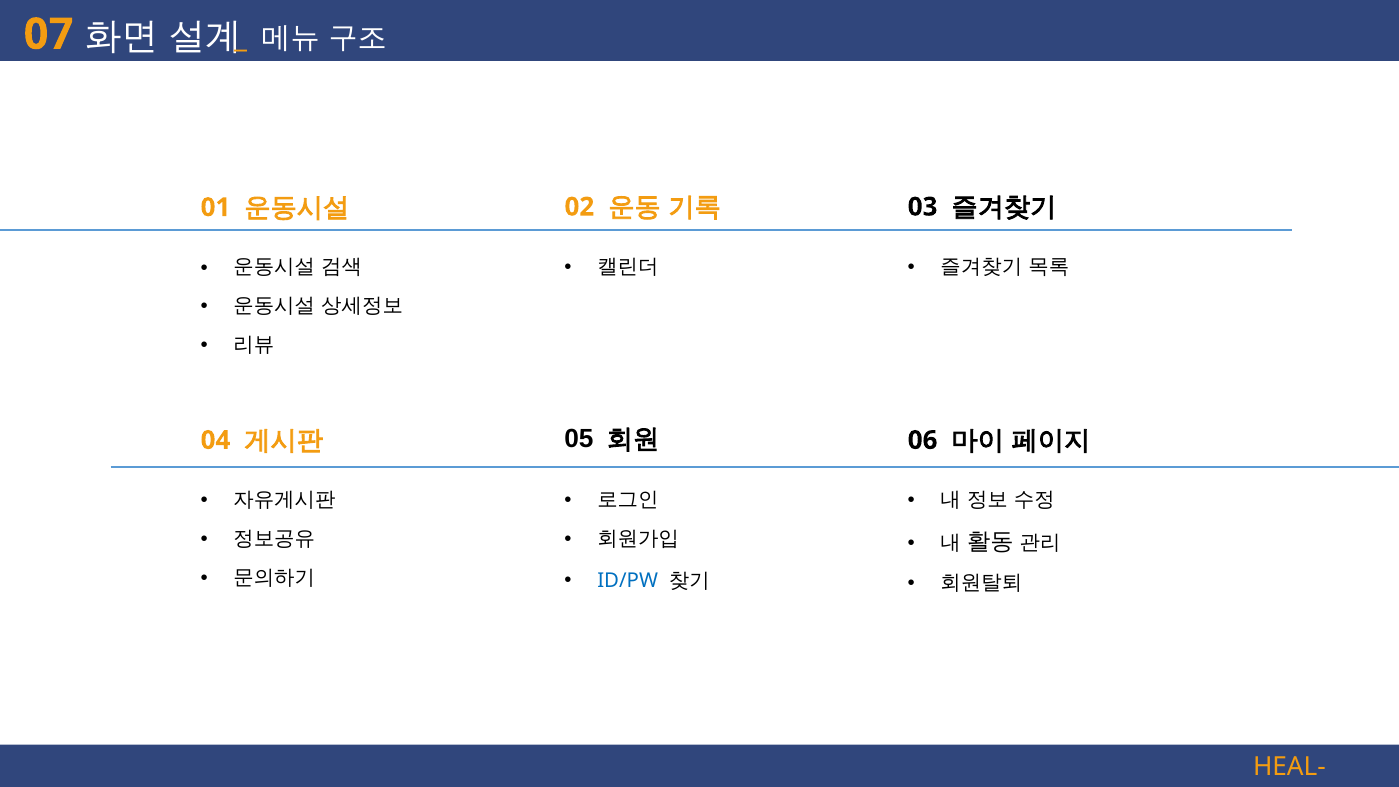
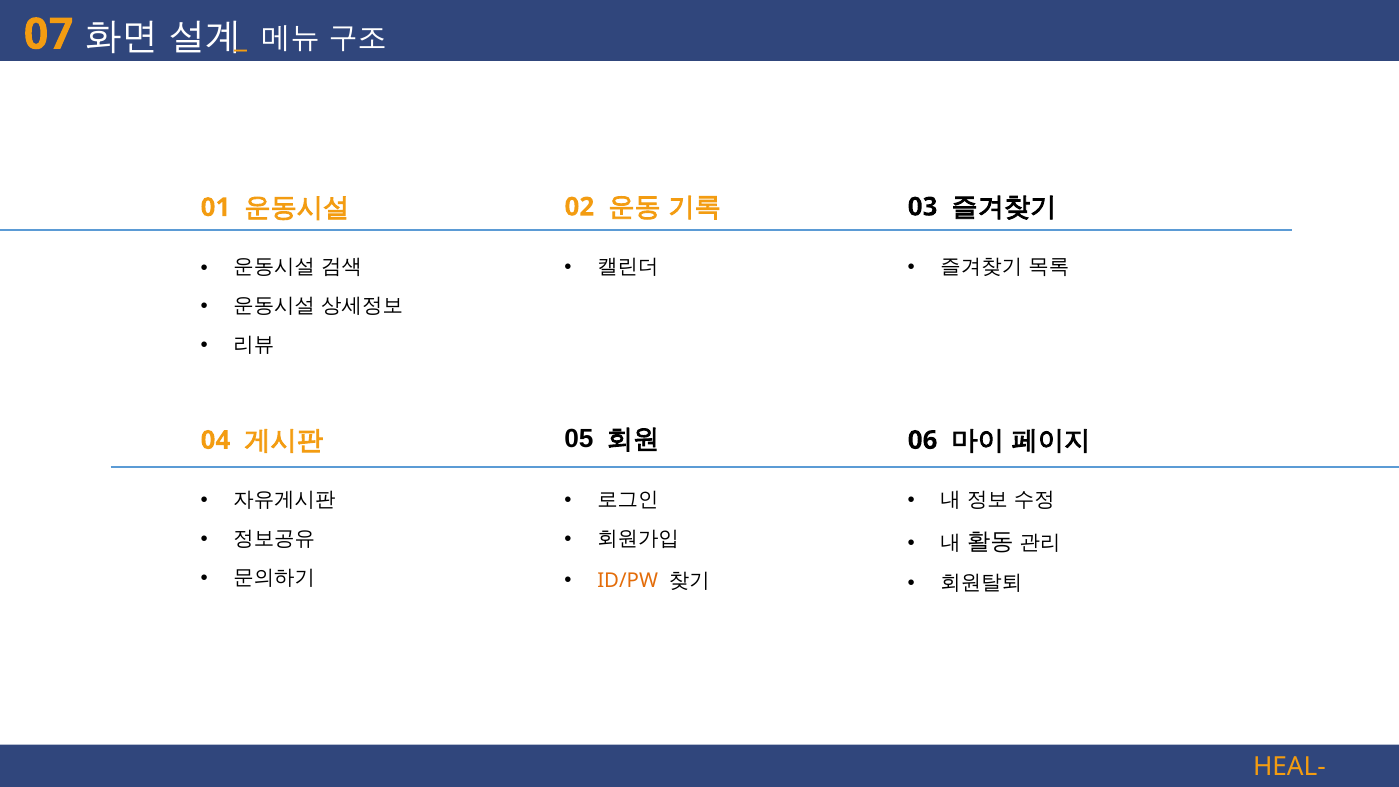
ID/PW colour: blue -> orange (628, 581)
